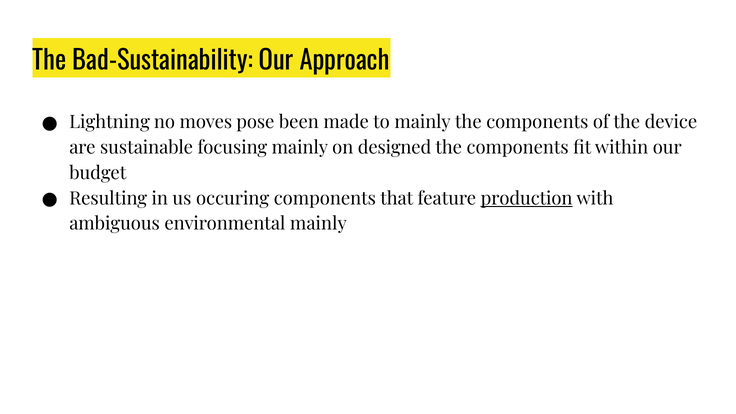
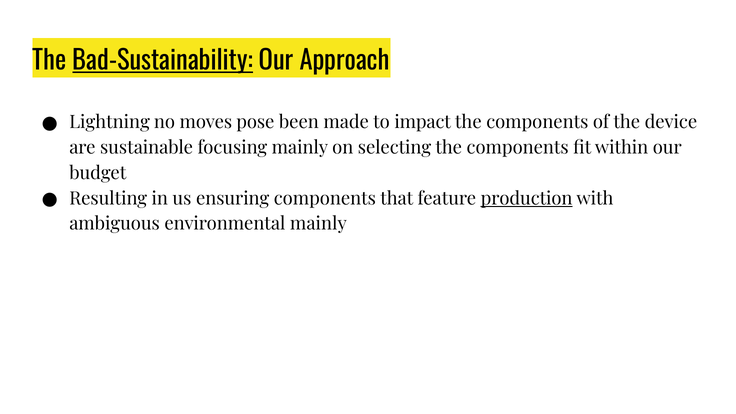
Bad-Sustainability underline: none -> present (163, 61)
to mainly: mainly -> impact (423, 122)
designed: designed -> selecting (394, 148)
occuring: occuring -> ensuring (233, 198)
